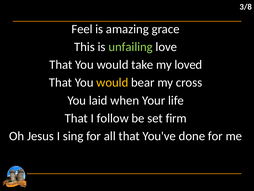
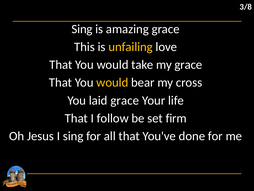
Feel: Feel -> Sing (82, 29)
unfailing colour: light green -> yellow (131, 47)
my loved: loved -> grace (188, 65)
laid when: when -> grace (125, 100)
